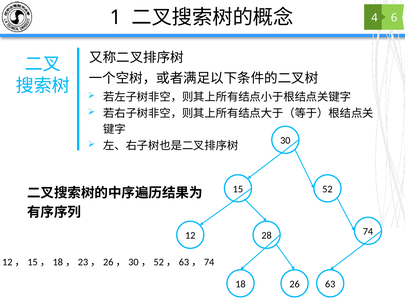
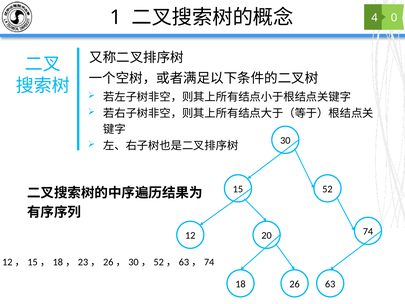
6: 6 -> 0 (394, 18)
28: 28 -> 20 (267, 235)
